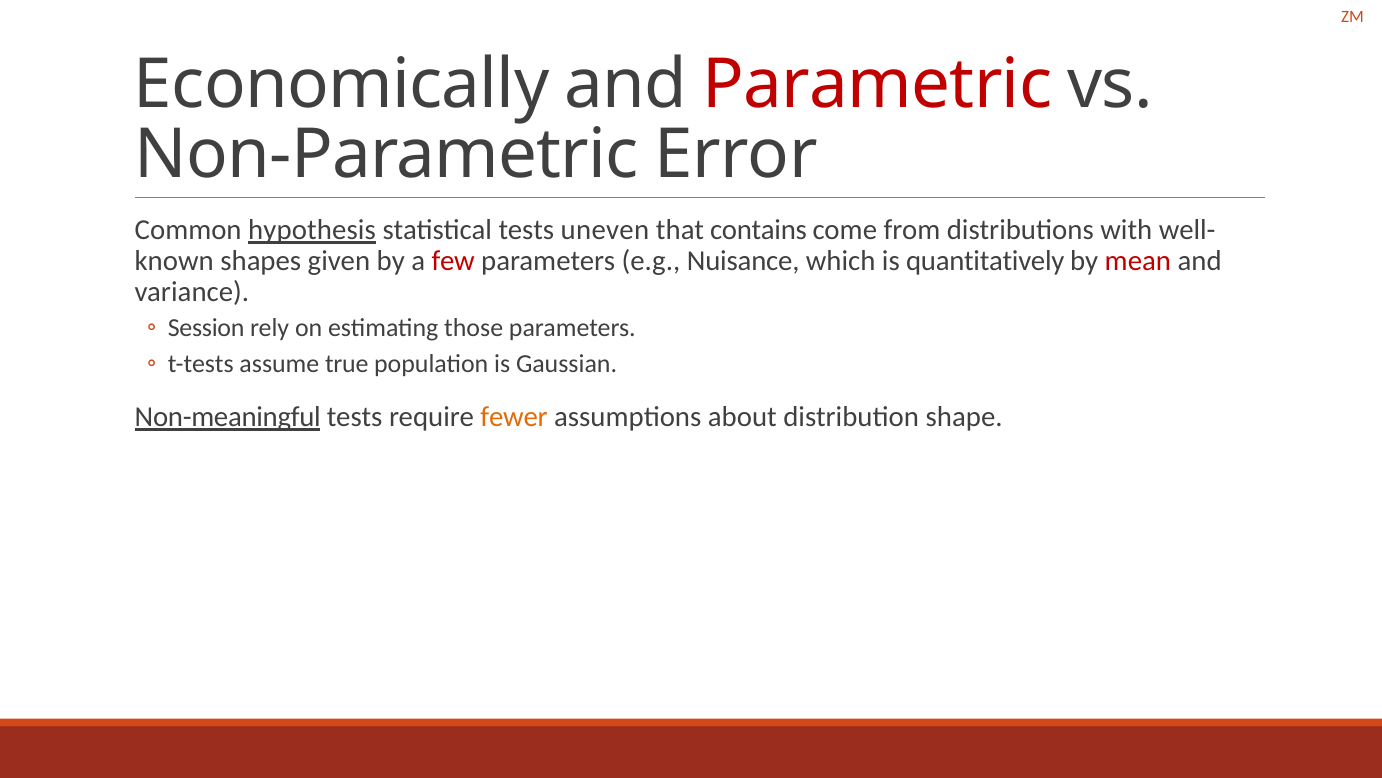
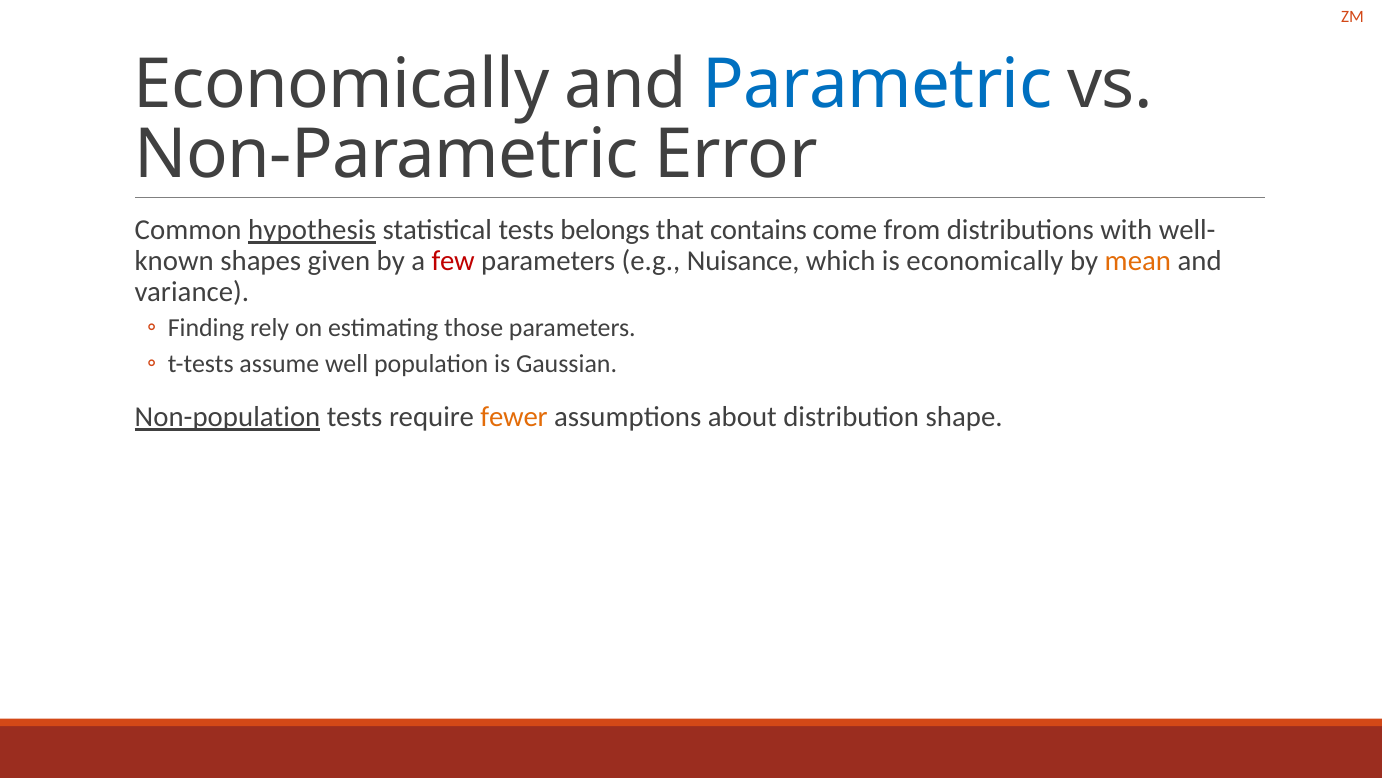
Parametric colour: red -> blue (877, 84)
uneven: uneven -> belongs (605, 230)
is quantitatively: quantitatively -> economically (985, 261)
mean colour: red -> orange (1138, 261)
Session: Session -> Finding (206, 327)
true: true -> well (347, 364)
Non-meaningful: Non-meaningful -> Non-population (228, 417)
